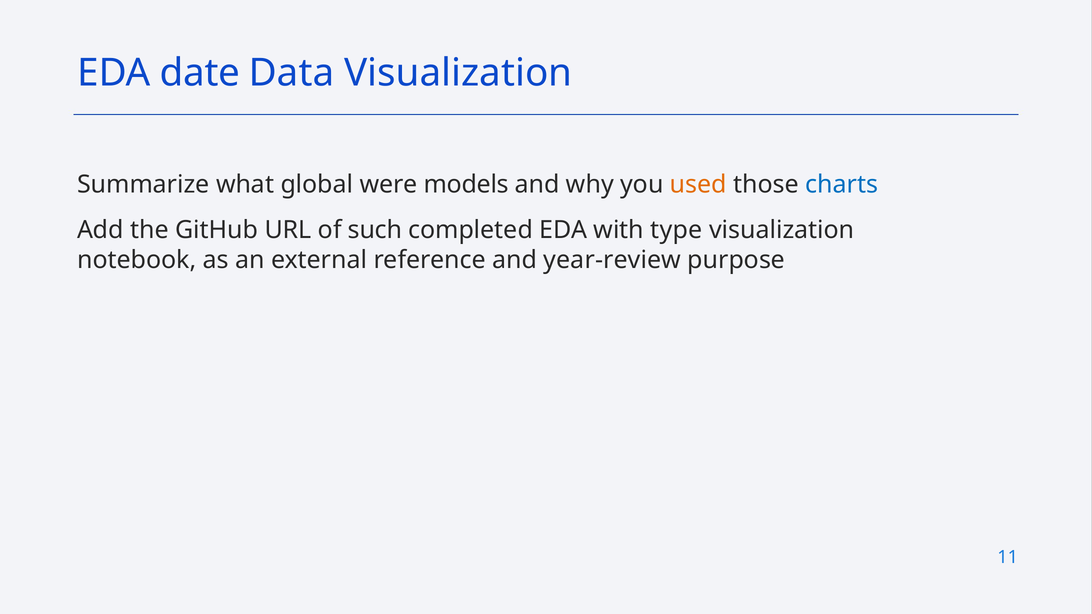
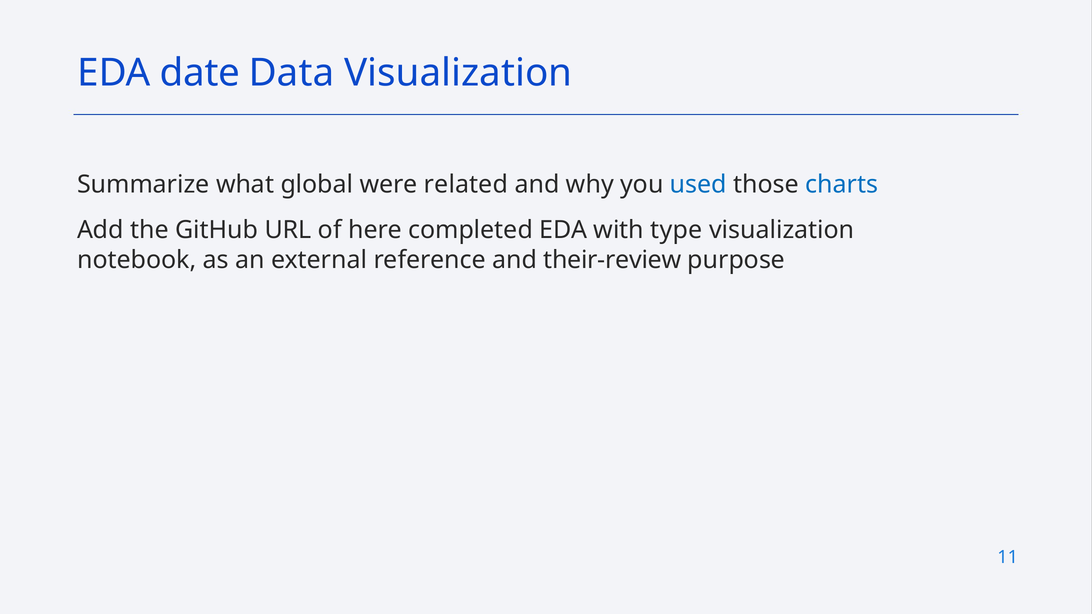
models: models -> related (466, 184)
used colour: orange -> blue (698, 184)
such: such -> here (375, 230)
year-review: year-review -> their-review (612, 260)
